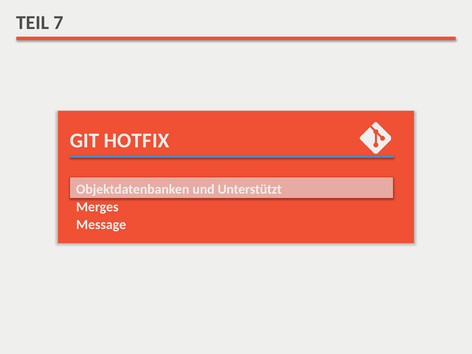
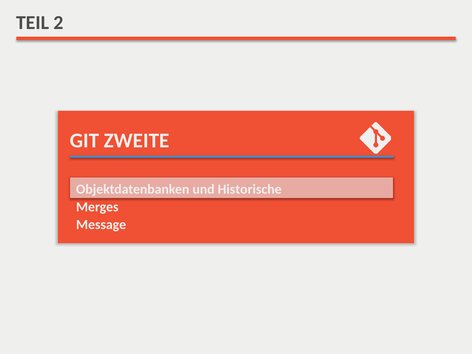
7: 7 -> 2 (58, 23)
HOTFIX: HOTFIX -> ZWEITE (137, 141)
Unterstützt: Unterstützt -> Historische (250, 189)
